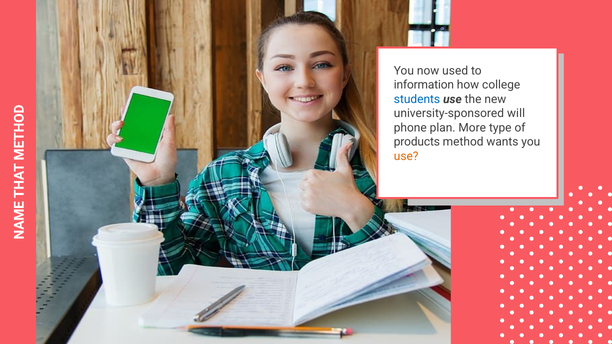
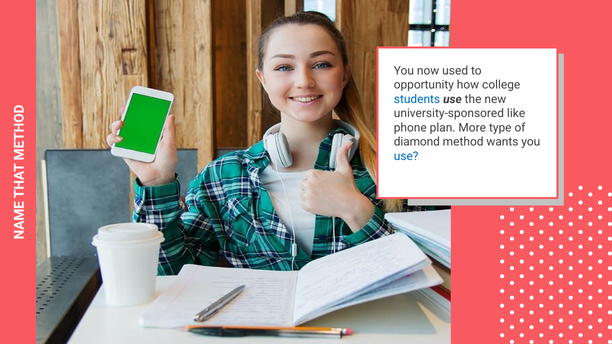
information: information -> opportunity (424, 85)
will: will -> like (516, 114)
products: products -> diamond (417, 142)
use colour: orange -> blue (406, 156)
